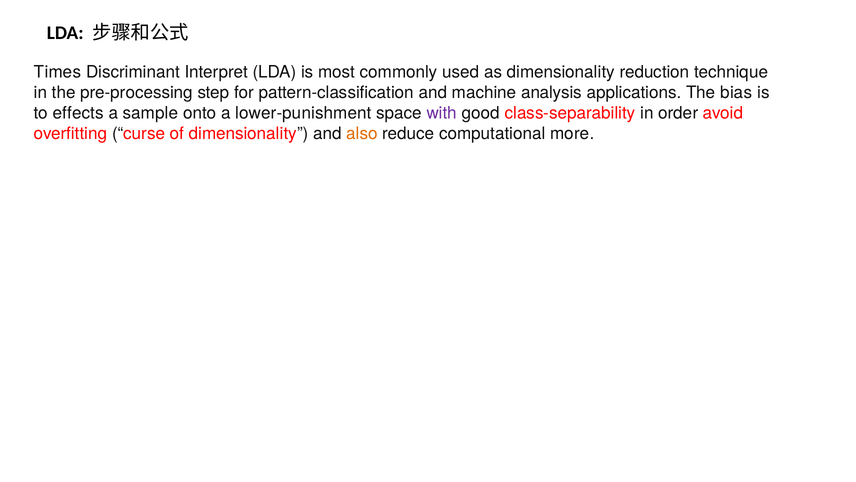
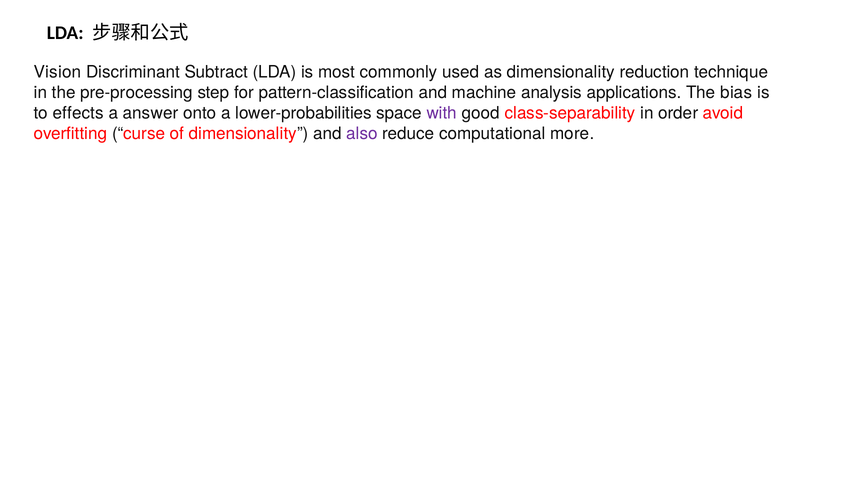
Times: Times -> Vision (58, 72)
Interpret: Interpret -> Subtract (216, 72)
sample: sample -> answer (151, 113)
lower-punishment: lower-punishment -> lower-probabilities (304, 113)
also colour: orange -> purple (362, 133)
